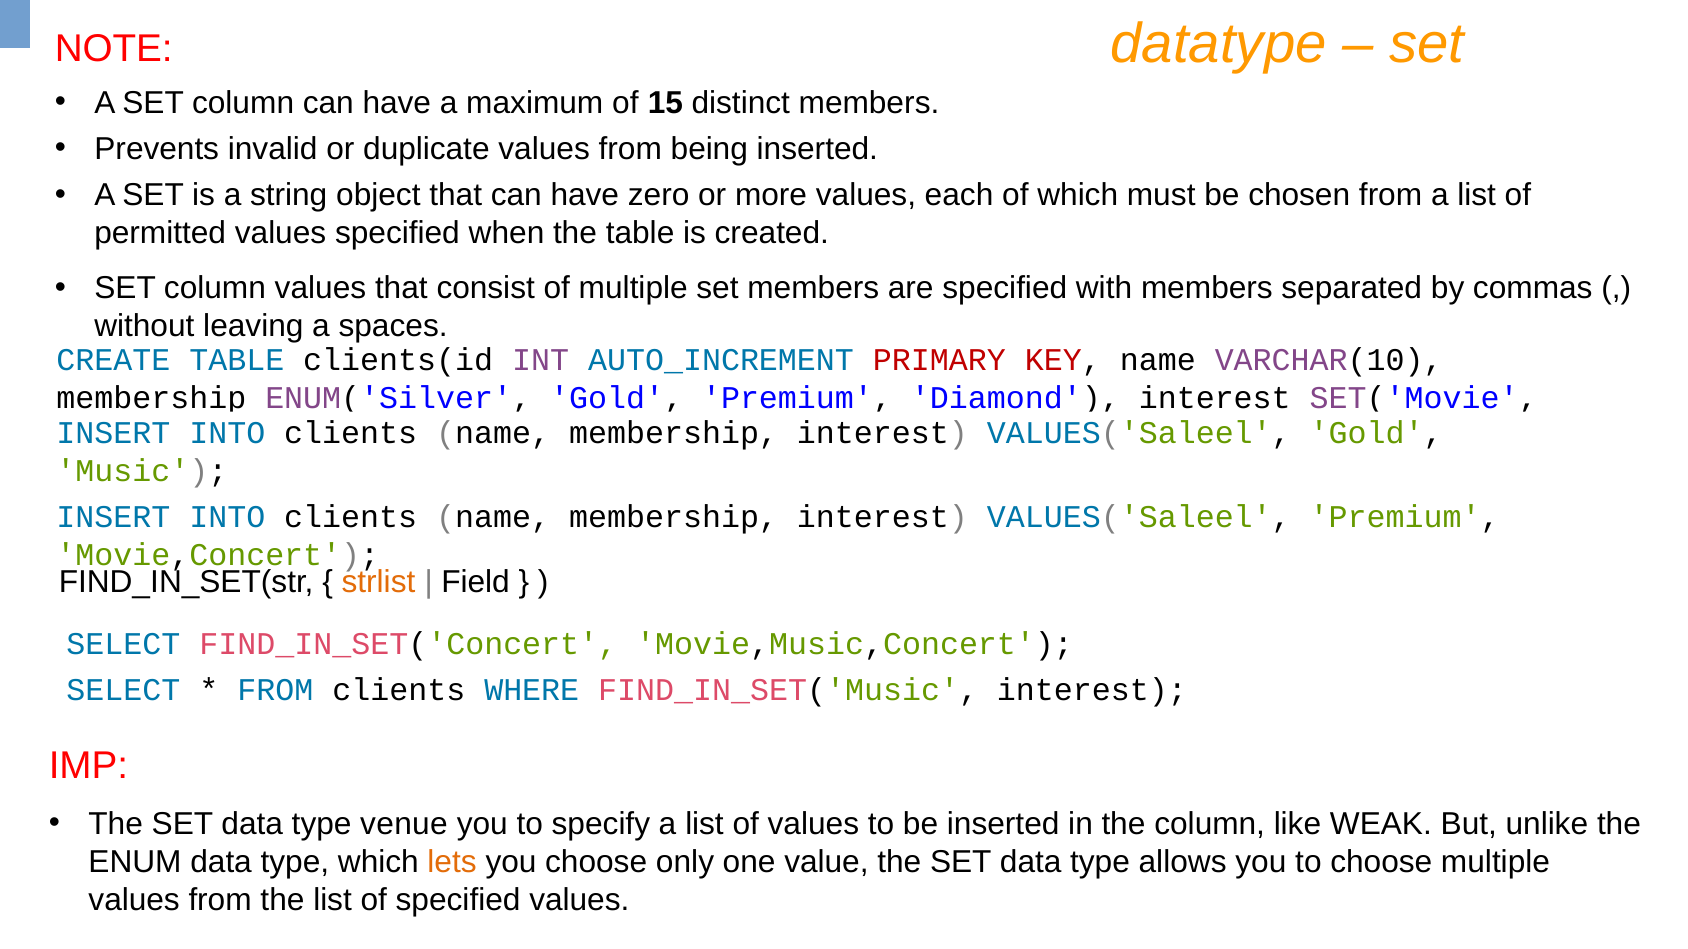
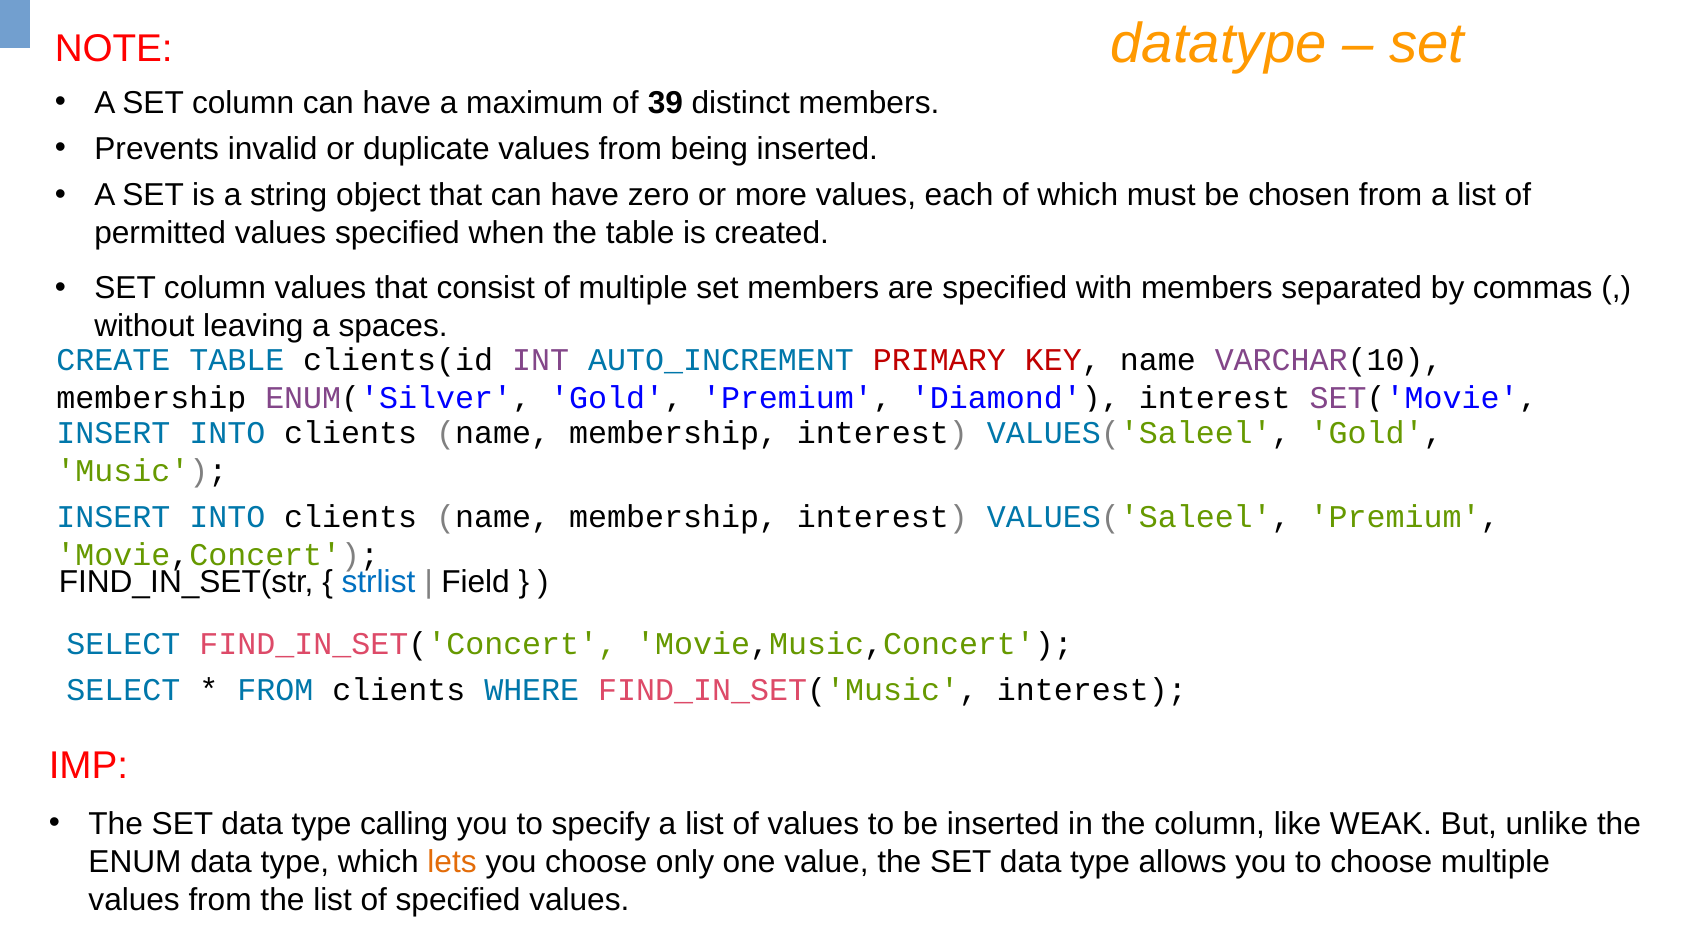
15: 15 -> 39 (665, 103)
strlist colour: orange -> blue (378, 582)
venue: venue -> calling (404, 825)
